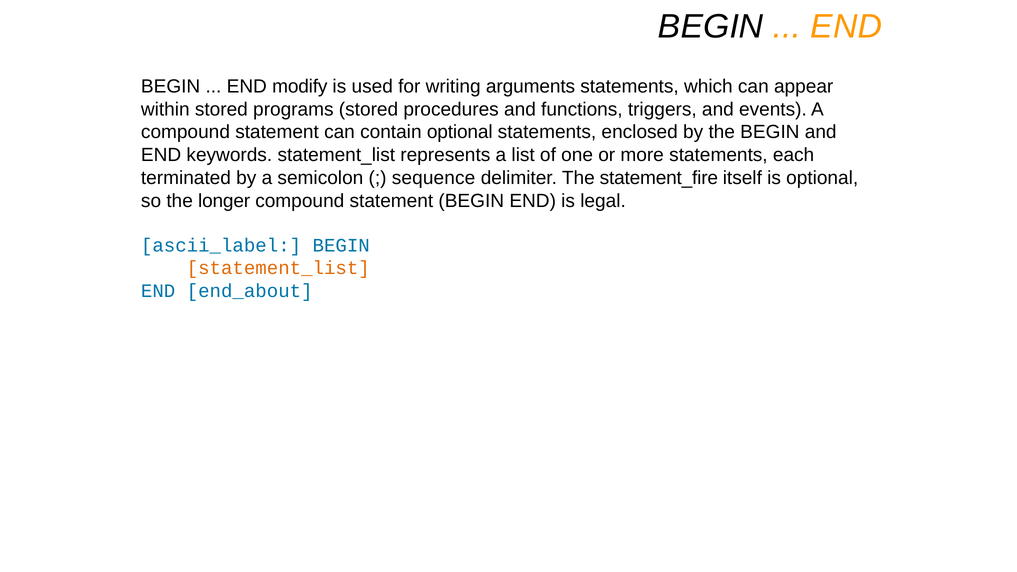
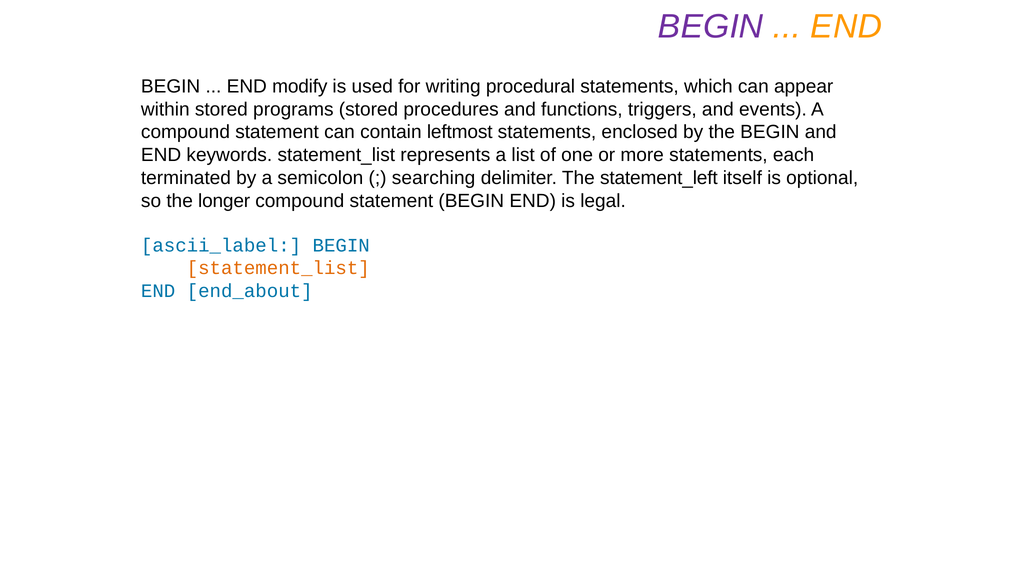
BEGIN colour: black -> purple (711, 26)
arguments: arguments -> procedural (531, 86)
contain optional: optional -> leftmost (460, 132)
sequence: sequence -> searching (434, 178)
statement_fire: statement_fire -> statement_left (659, 178)
